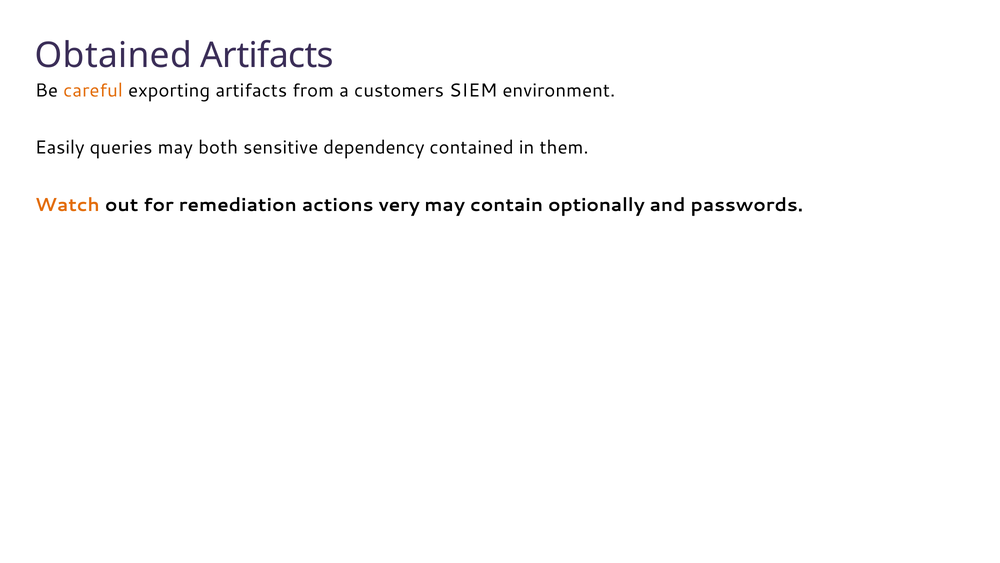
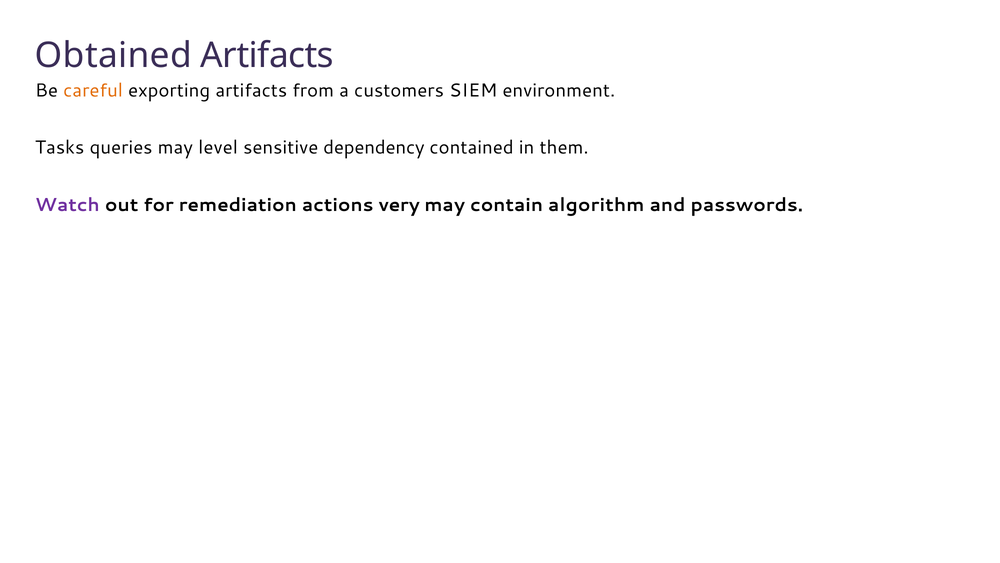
Easily: Easily -> Tasks (60, 148)
both: both -> level (218, 148)
Watch colour: orange -> purple (67, 205)
optionally: optionally -> algorithm (596, 205)
